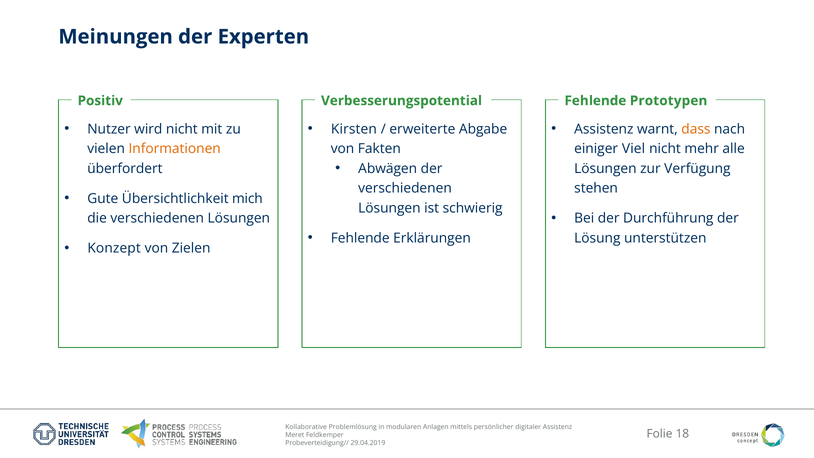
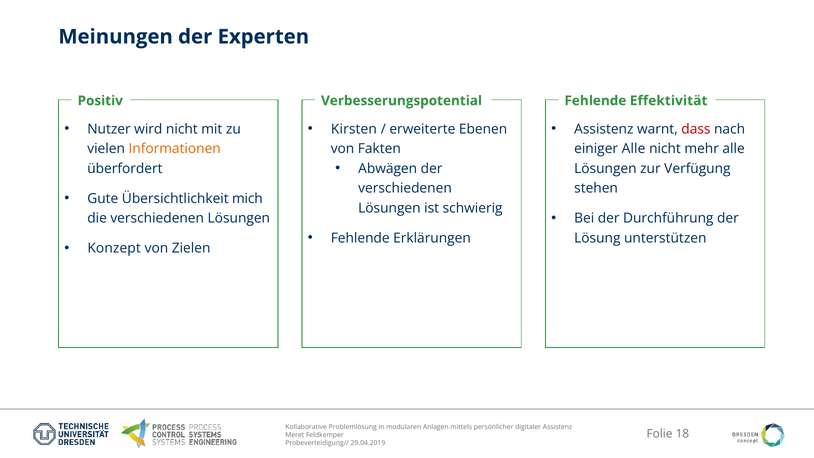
Prototypen: Prototypen -> Effektivität (669, 101)
Abgabe: Abgabe -> Ebenen (483, 129)
dass colour: orange -> red (696, 129)
einiger Viel: Viel -> Alle (634, 149)
